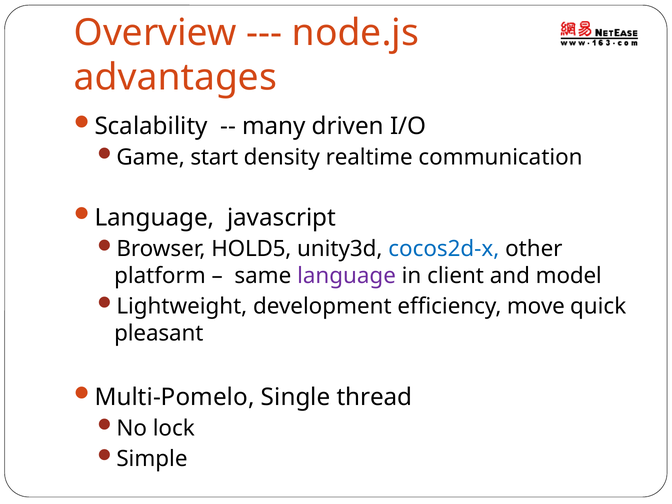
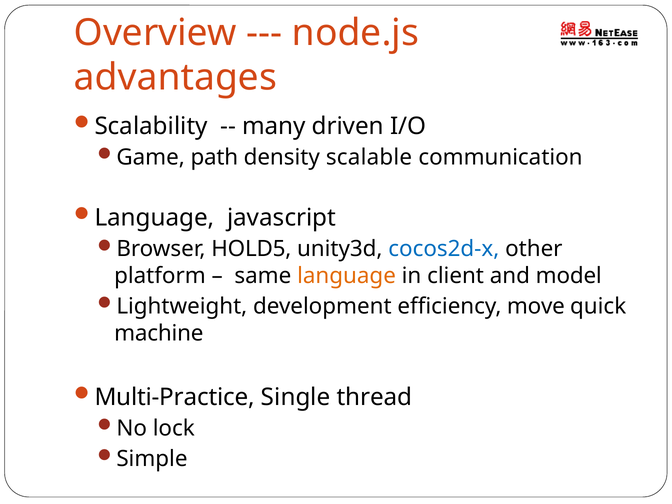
start: start -> path (214, 157)
realtime: realtime -> scalable (369, 157)
language colour: purple -> orange (347, 276)
pleasant: pleasant -> machine (159, 333)
Multi-Pomelo: Multi-Pomelo -> Multi-Practice (175, 397)
